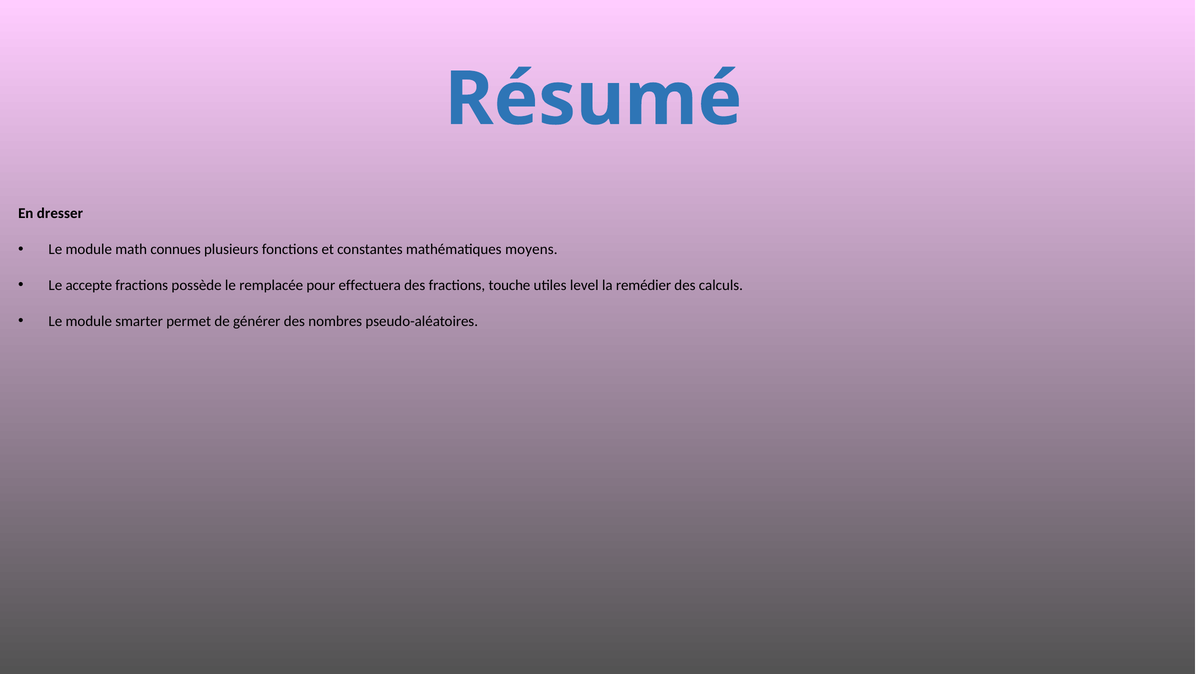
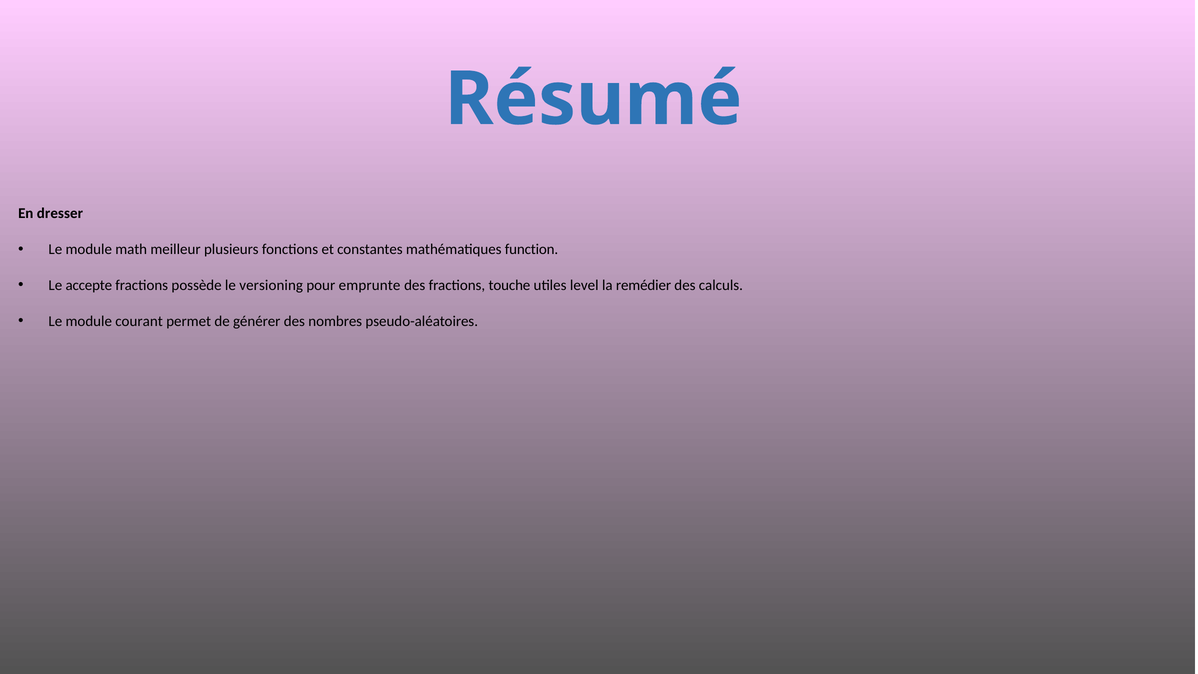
connues: connues -> meilleur (176, 249)
moyens: moyens -> function (531, 249)
remplacée: remplacée -> versioning (271, 285)
effectuera: effectuera -> emprunte (370, 285)
smarter: smarter -> courant (139, 321)
